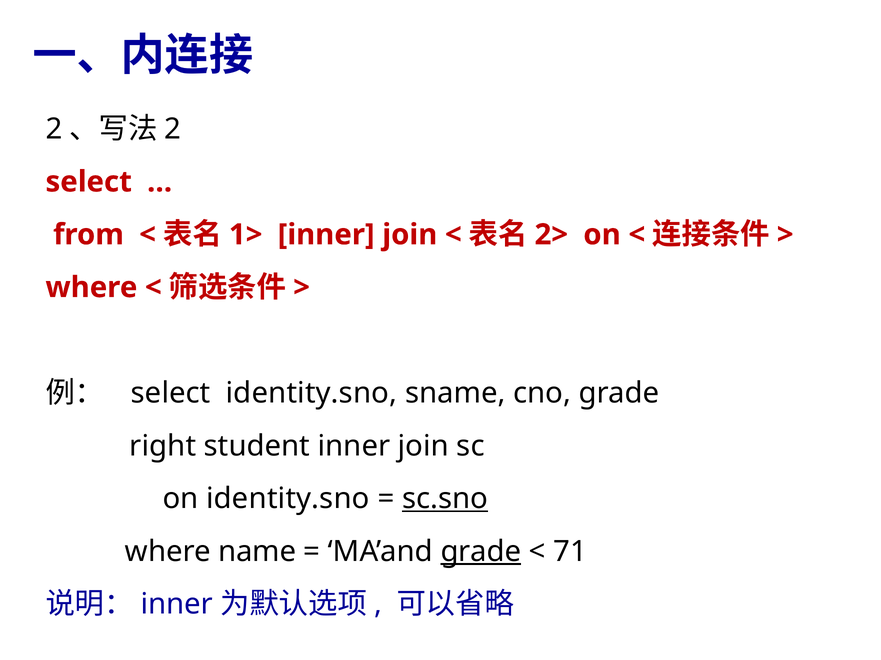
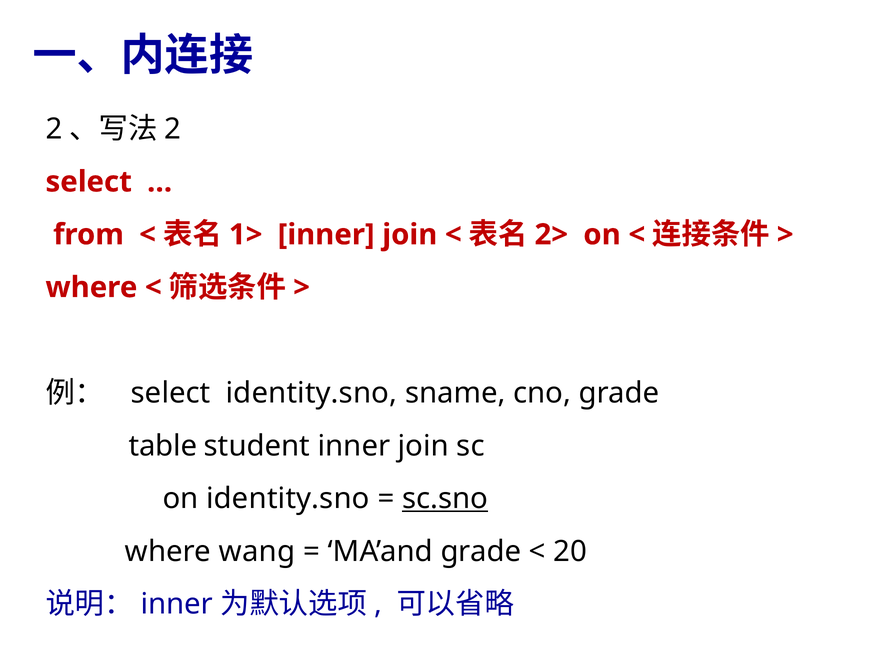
right: right -> table (163, 446)
name: name -> wang (257, 552)
grade underline: present -> none (481, 552)
71: 71 -> 20 (570, 552)
